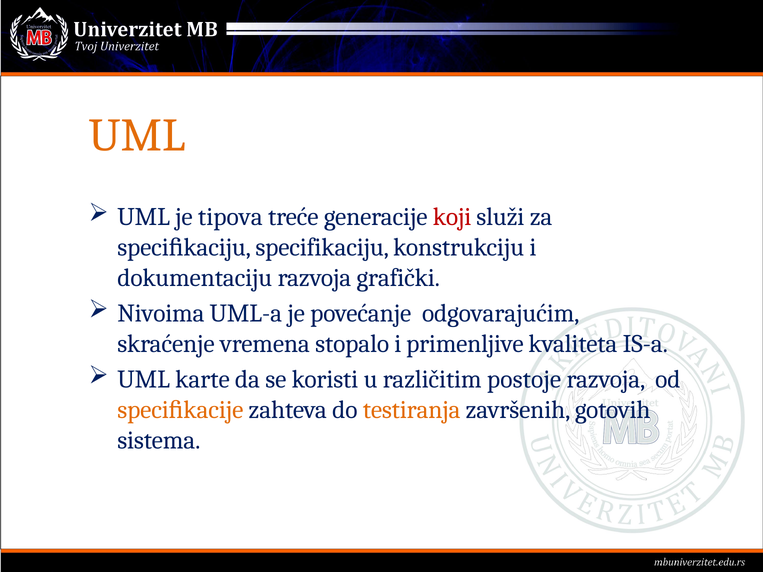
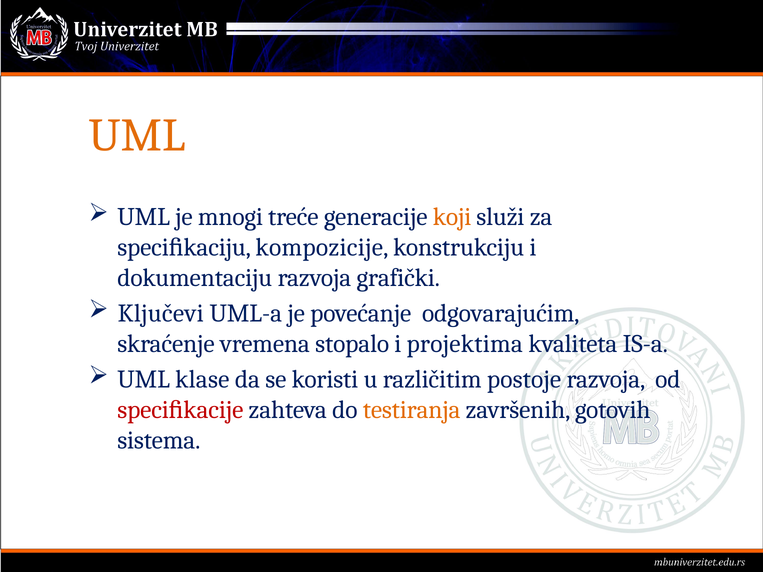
tipova: tipova -> mnogi (230, 217)
koji colour: red -> orange (452, 217)
speciﬁkaciju specifikaciju: specifikaciju -> kompozicije (322, 247)
Nivoima: Nivoima -> Ključevi (161, 314)
primenljive: primenljive -> projektima (465, 344)
karte: karte -> klase (202, 380)
speciﬁkacije colour: orange -> red (180, 410)
